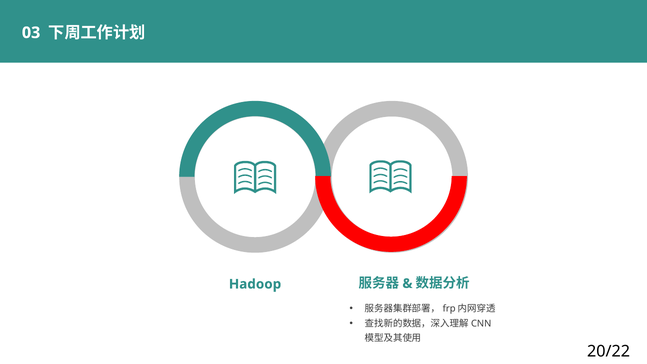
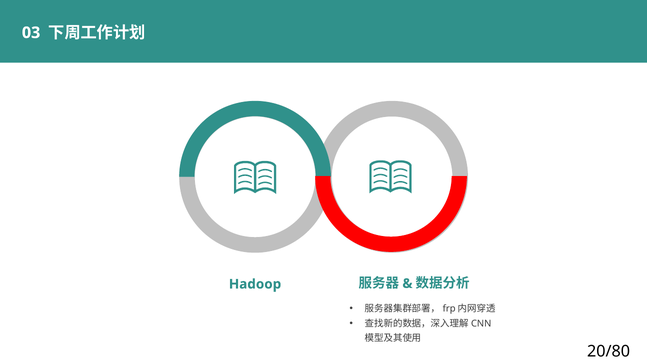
20/22: 20/22 -> 20/80 (609, 351)
